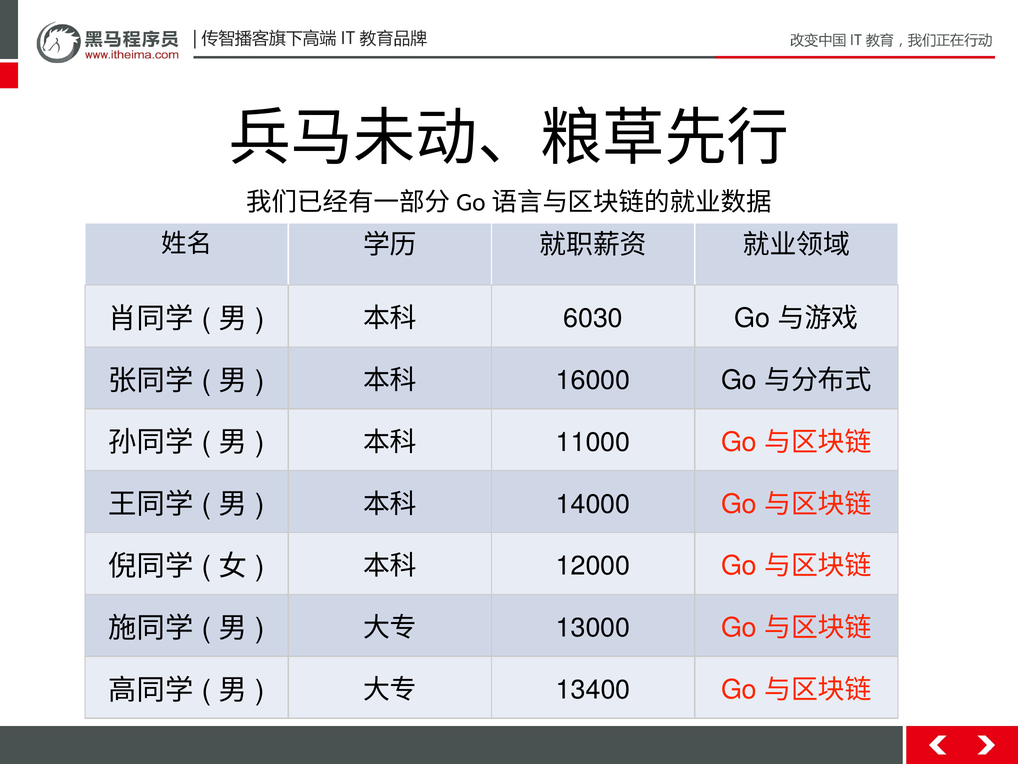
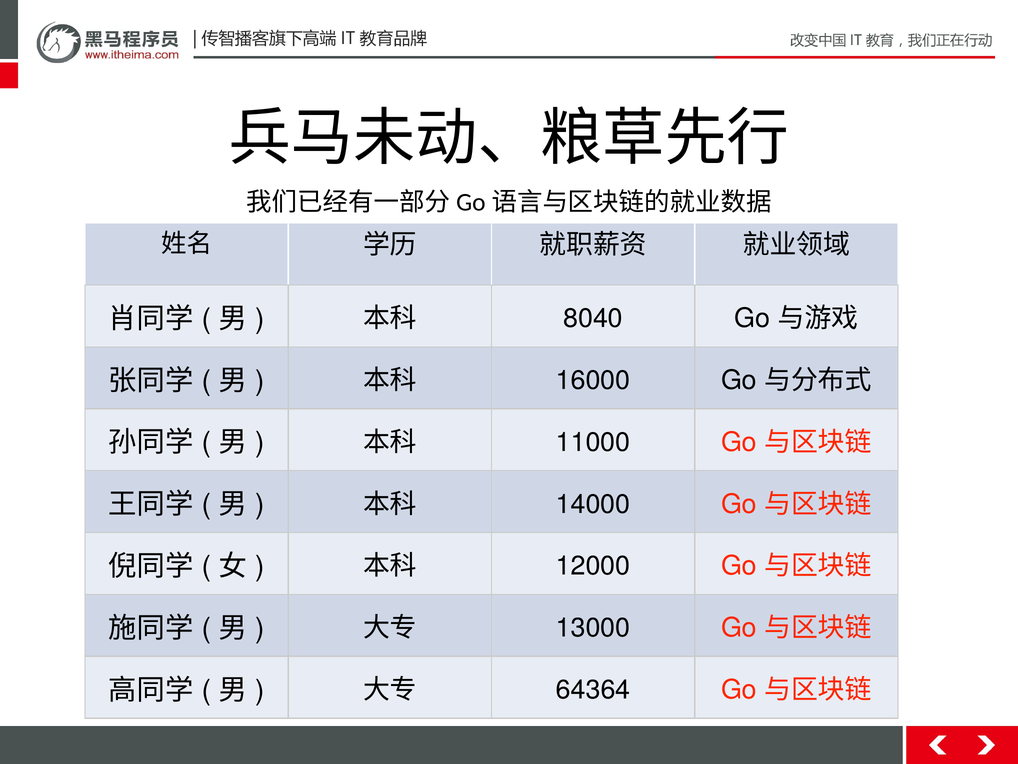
6030: 6030 -> 8040 (593, 318)
13400: 13400 -> 64364 (593, 689)
